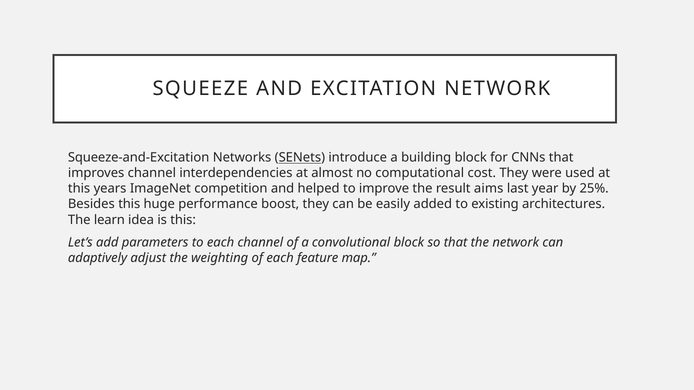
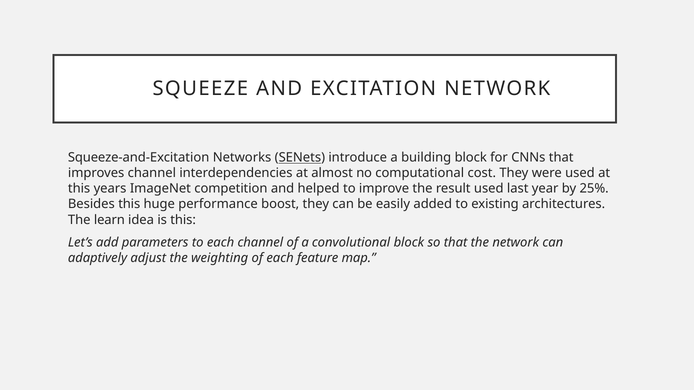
result aims: aims -> used (489, 189)
